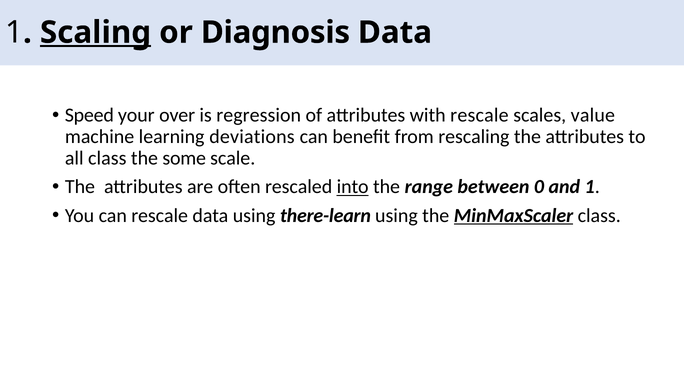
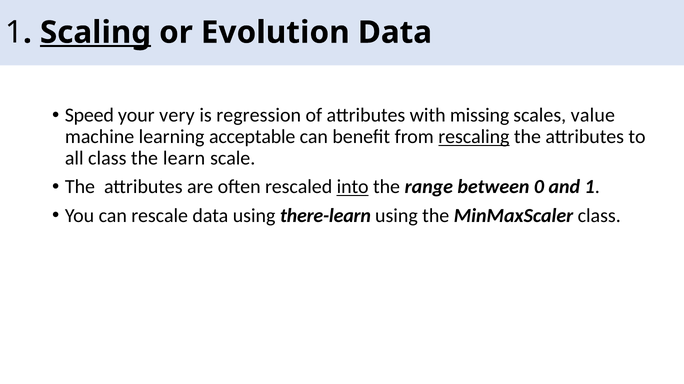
Diagnosis: Diagnosis -> Evolution (275, 33)
over: over -> very (177, 116)
with rescale: rescale -> missing (480, 116)
deviations: deviations -> acceptable (252, 137)
rescaling underline: none -> present (474, 137)
some: some -> learn (184, 159)
MinMaxScaler underline: present -> none (514, 216)
